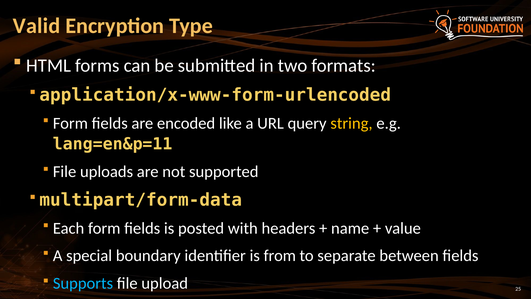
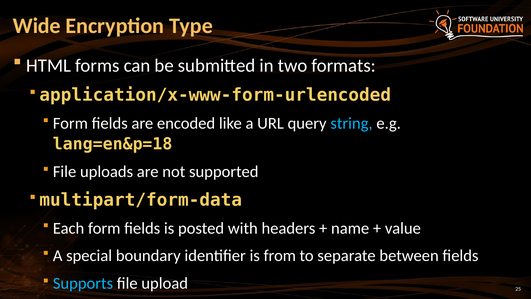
Valid: Valid -> Wide (37, 26)
string colour: yellow -> light blue (351, 123)
lang=en&p=11: lang=en&p=11 -> lang=en&p=18 (113, 144)
